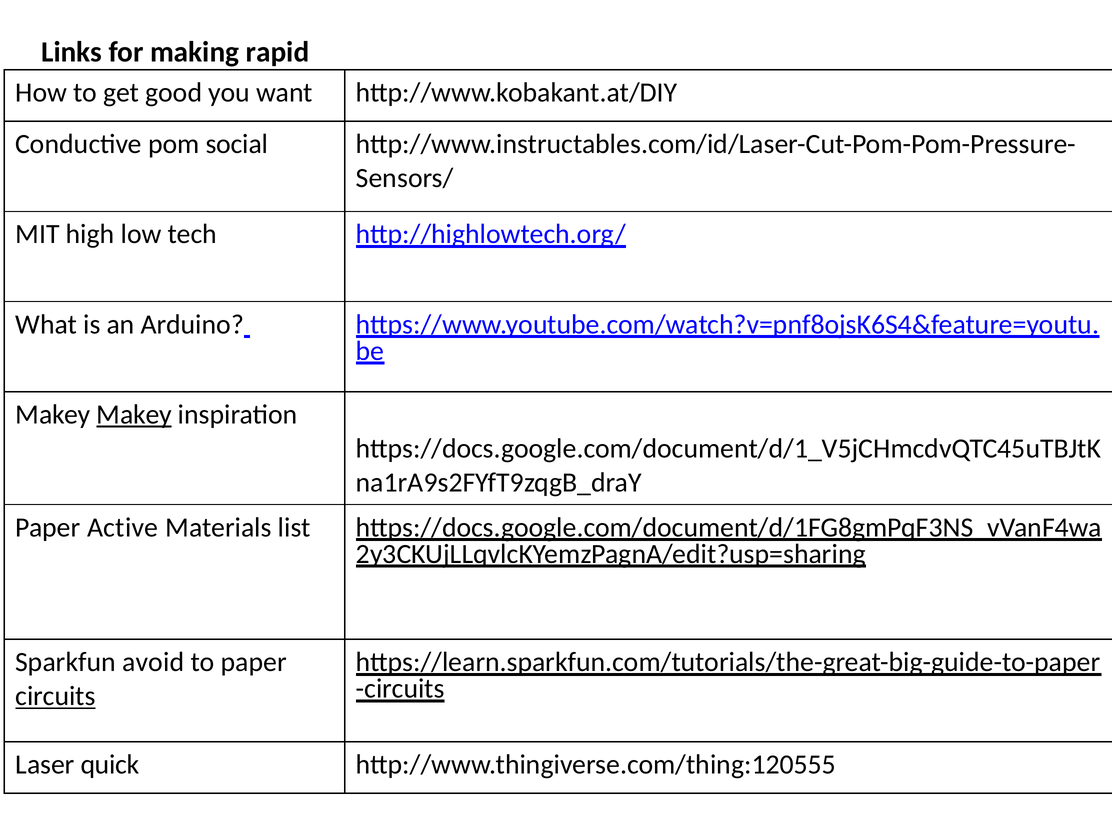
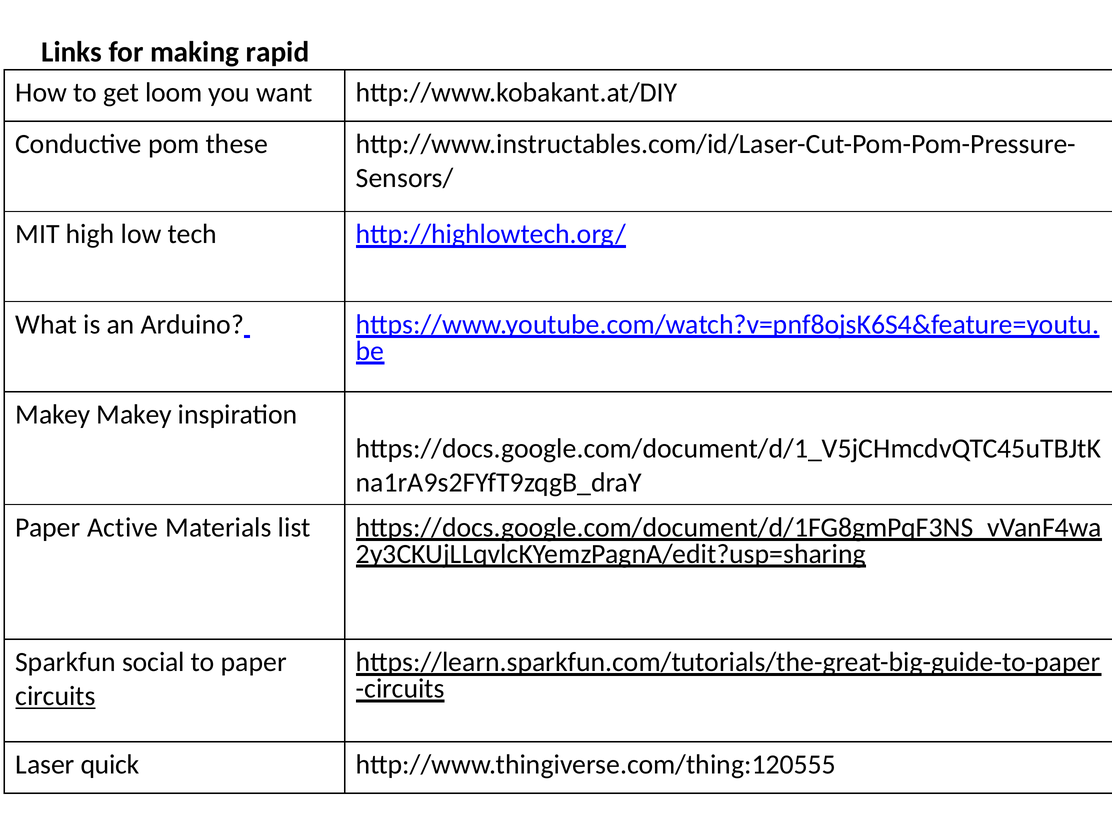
good: good -> loom (174, 93)
social: social -> these (237, 144)
Makey underline: present -> none (134, 414)
avoid: avoid -> social (153, 662)
